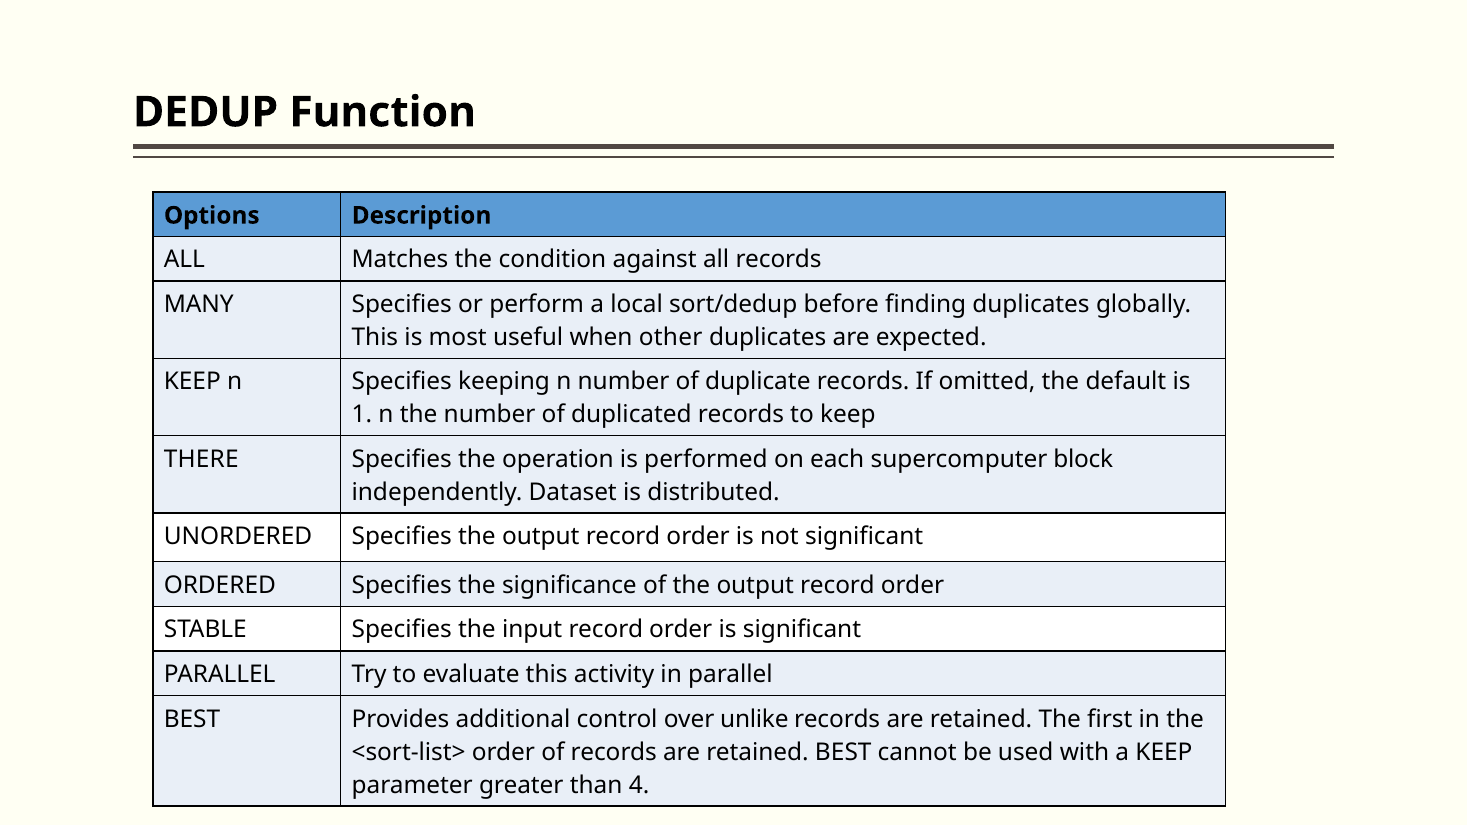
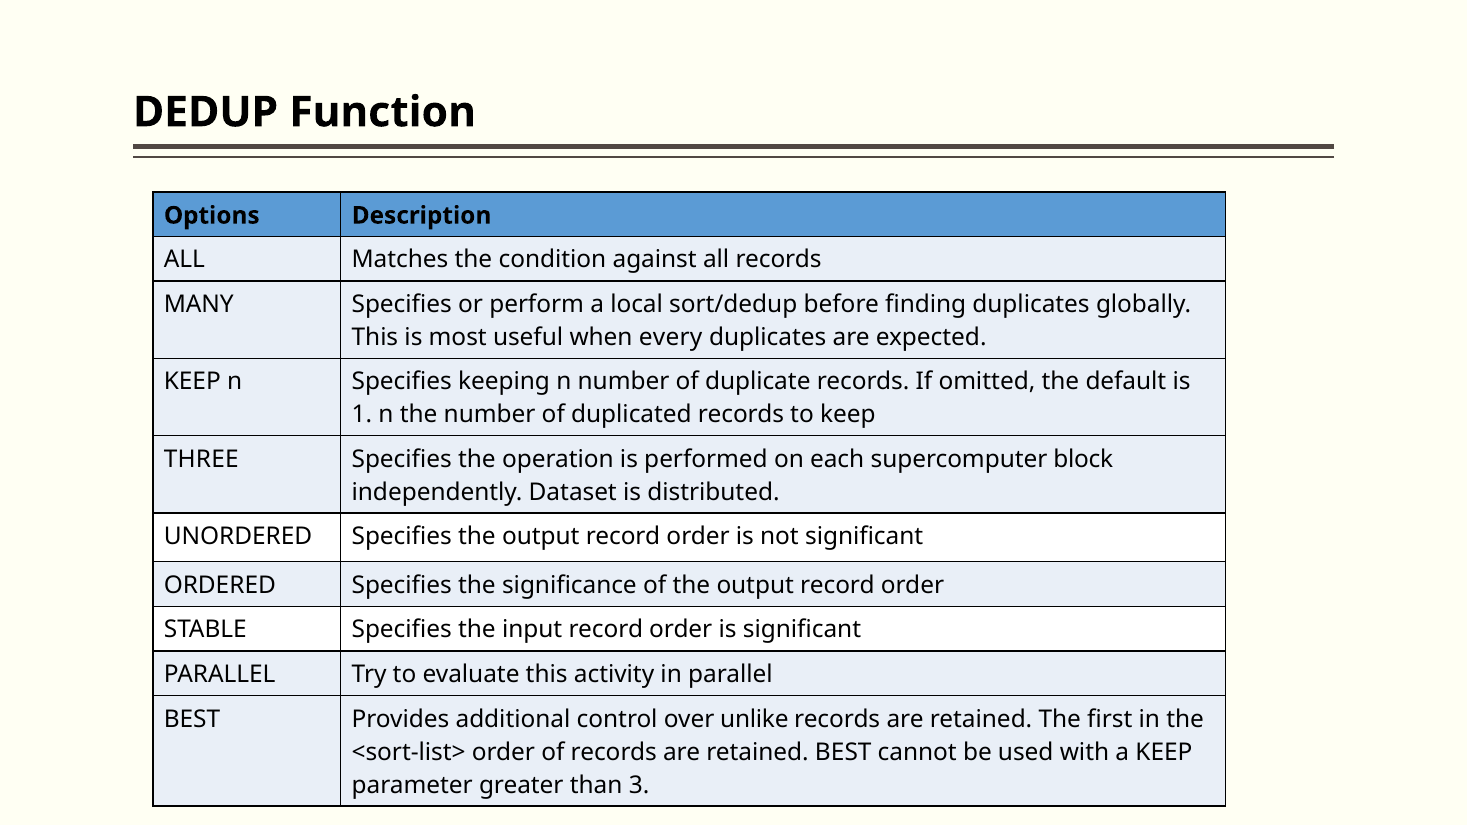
other: other -> every (671, 338)
THERE: THERE -> THREE (201, 459)
4: 4 -> 3 (639, 785)
